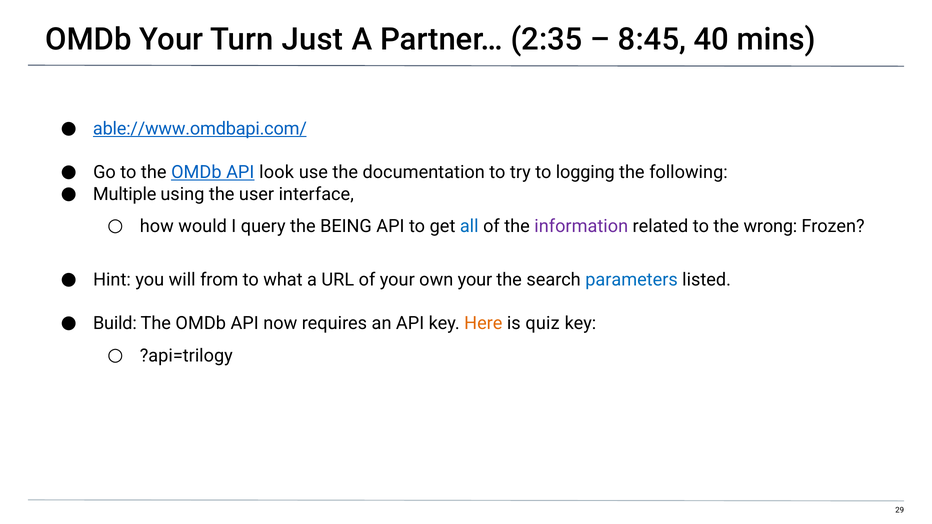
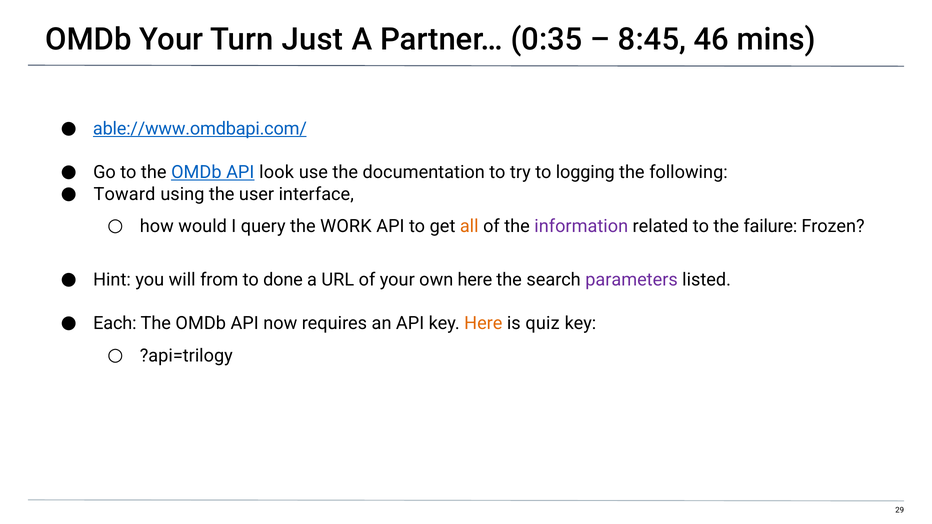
2:35: 2:35 -> 0:35 (547, 39)
40: 40 -> 46 (711, 39)
Multiple: Multiple -> Toward (124, 194)
BEING: BEING -> WORK (346, 226)
all colour: blue -> orange (469, 226)
wrong: wrong -> failure (770, 226)
what: what -> done (283, 280)
own your: your -> here (475, 280)
parameters colour: blue -> purple (632, 280)
Build: Build -> Each (115, 324)
